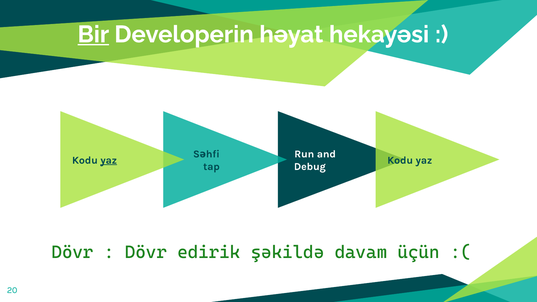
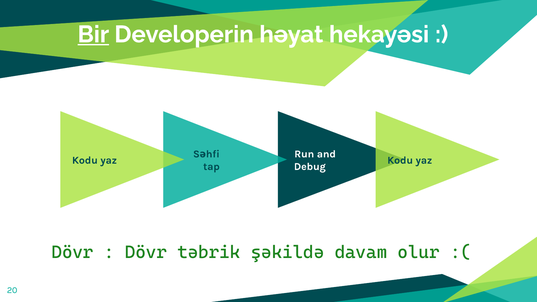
yaz underline: present -> none (109, 160)
edirik: edirik -> təbrik (209, 252)
üçün: üçün -> olur (419, 252)
